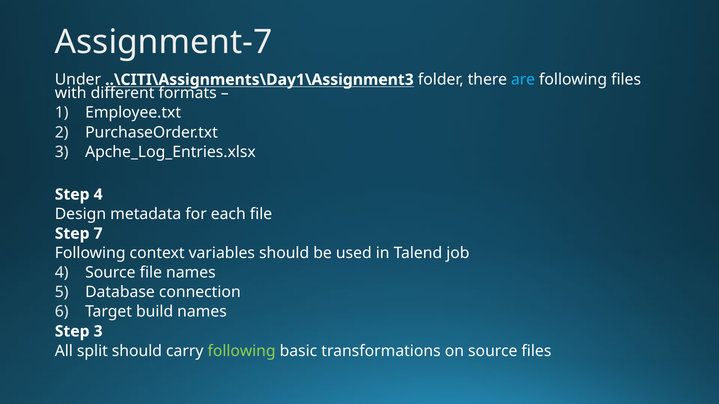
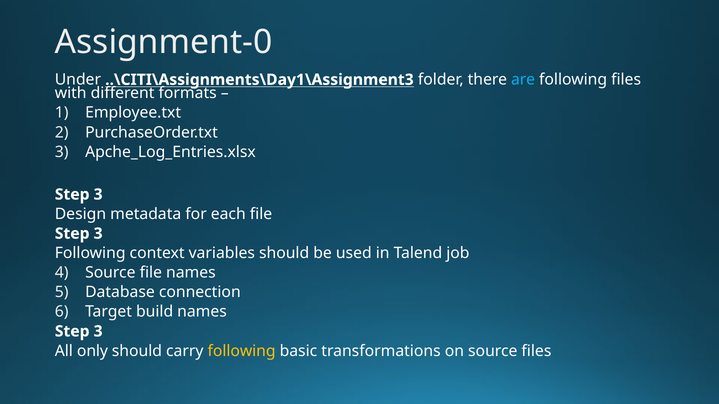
Assignment-7: Assignment-7 -> Assignment-0 (164, 42)
4: 4 -> 3 (98, 195)
7: 7 -> 3 (98, 234)
split: split -> only (92, 351)
following colour: light green -> yellow (242, 351)
